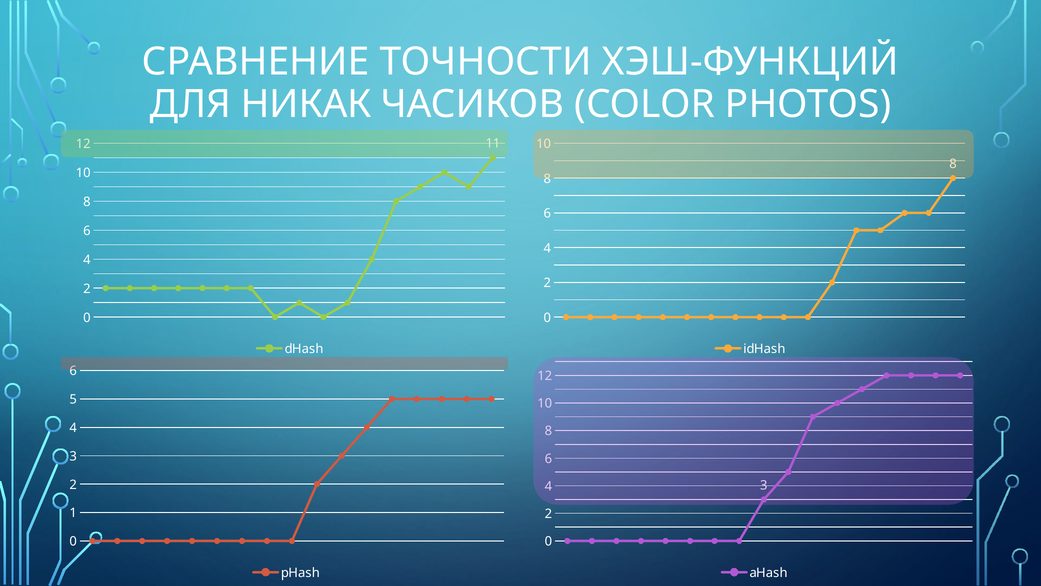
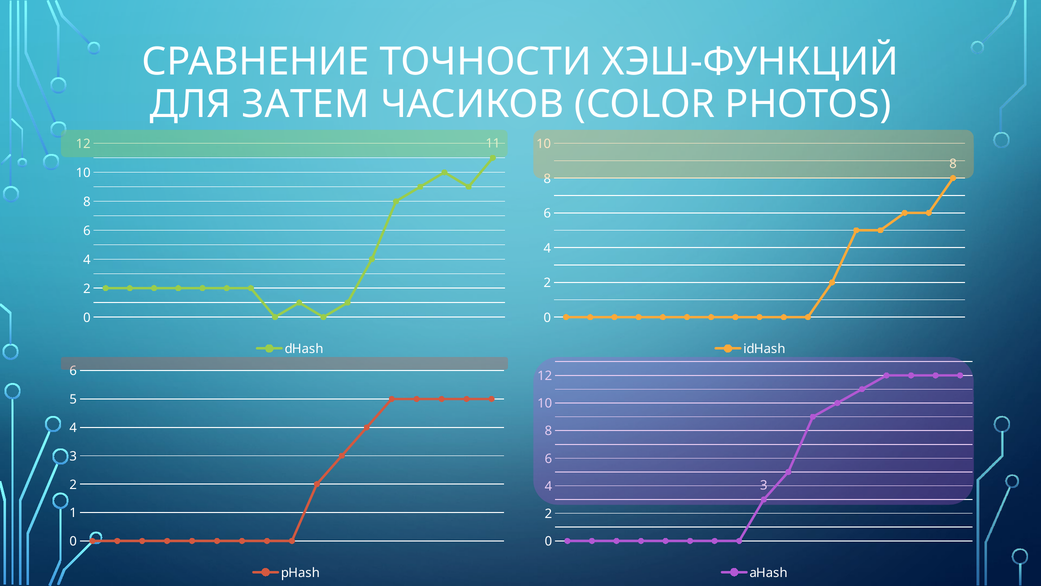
НИКАК: НИКАК -> ЗАТЕМ (306, 104)
